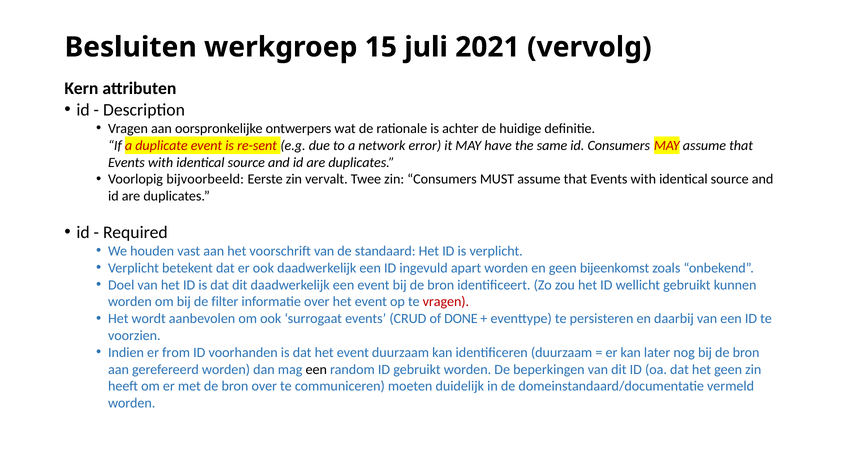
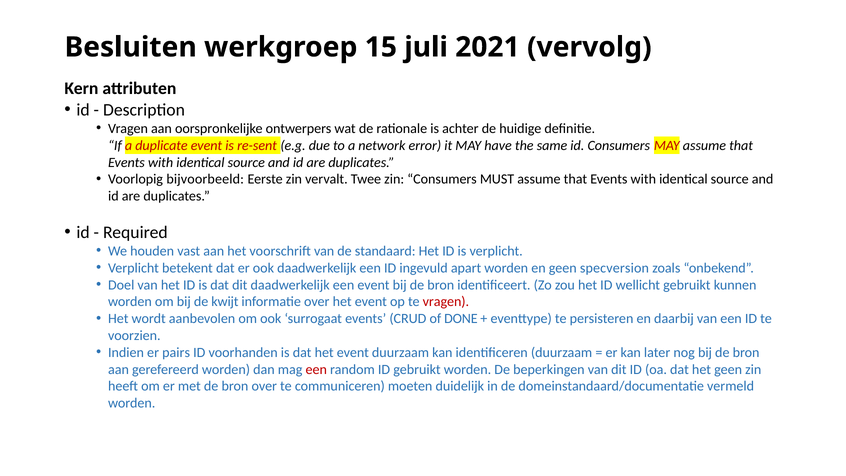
bijeenkomst: bijeenkomst -> specversion (614, 268)
filter: filter -> kwijt (225, 302)
from: from -> pairs (176, 352)
een colour: black -> red (316, 369)
